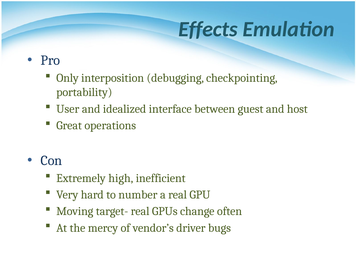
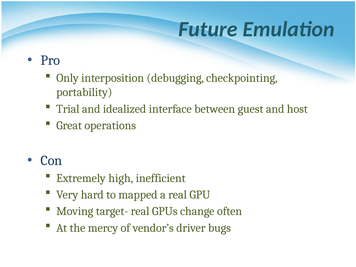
Effects: Effects -> Future (208, 29)
User: User -> Trial (68, 109)
number: number -> mapped (138, 195)
